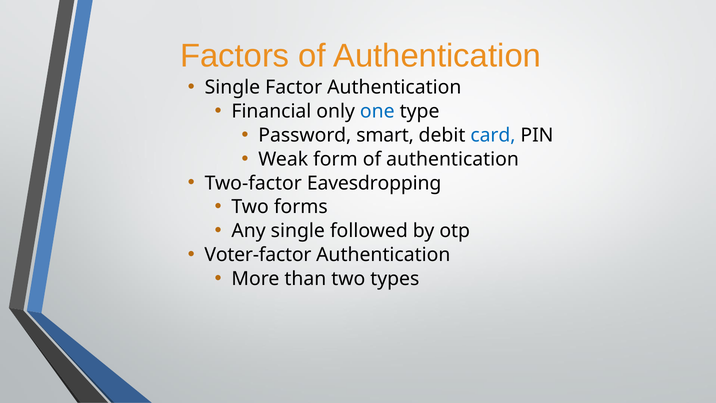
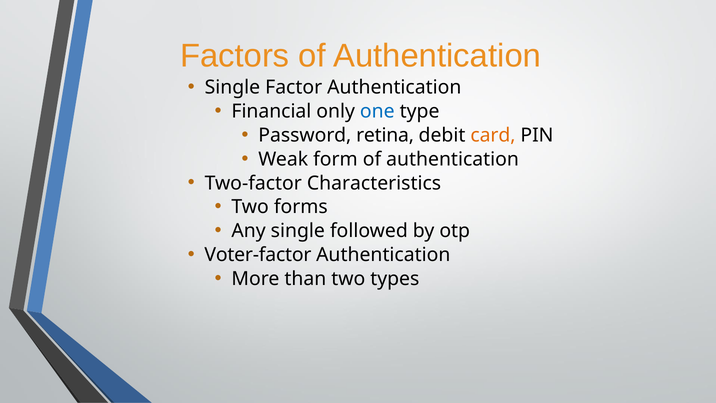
smart: smart -> retina (385, 135)
card colour: blue -> orange (493, 135)
Eavesdropping: Eavesdropping -> Characteristics (374, 183)
